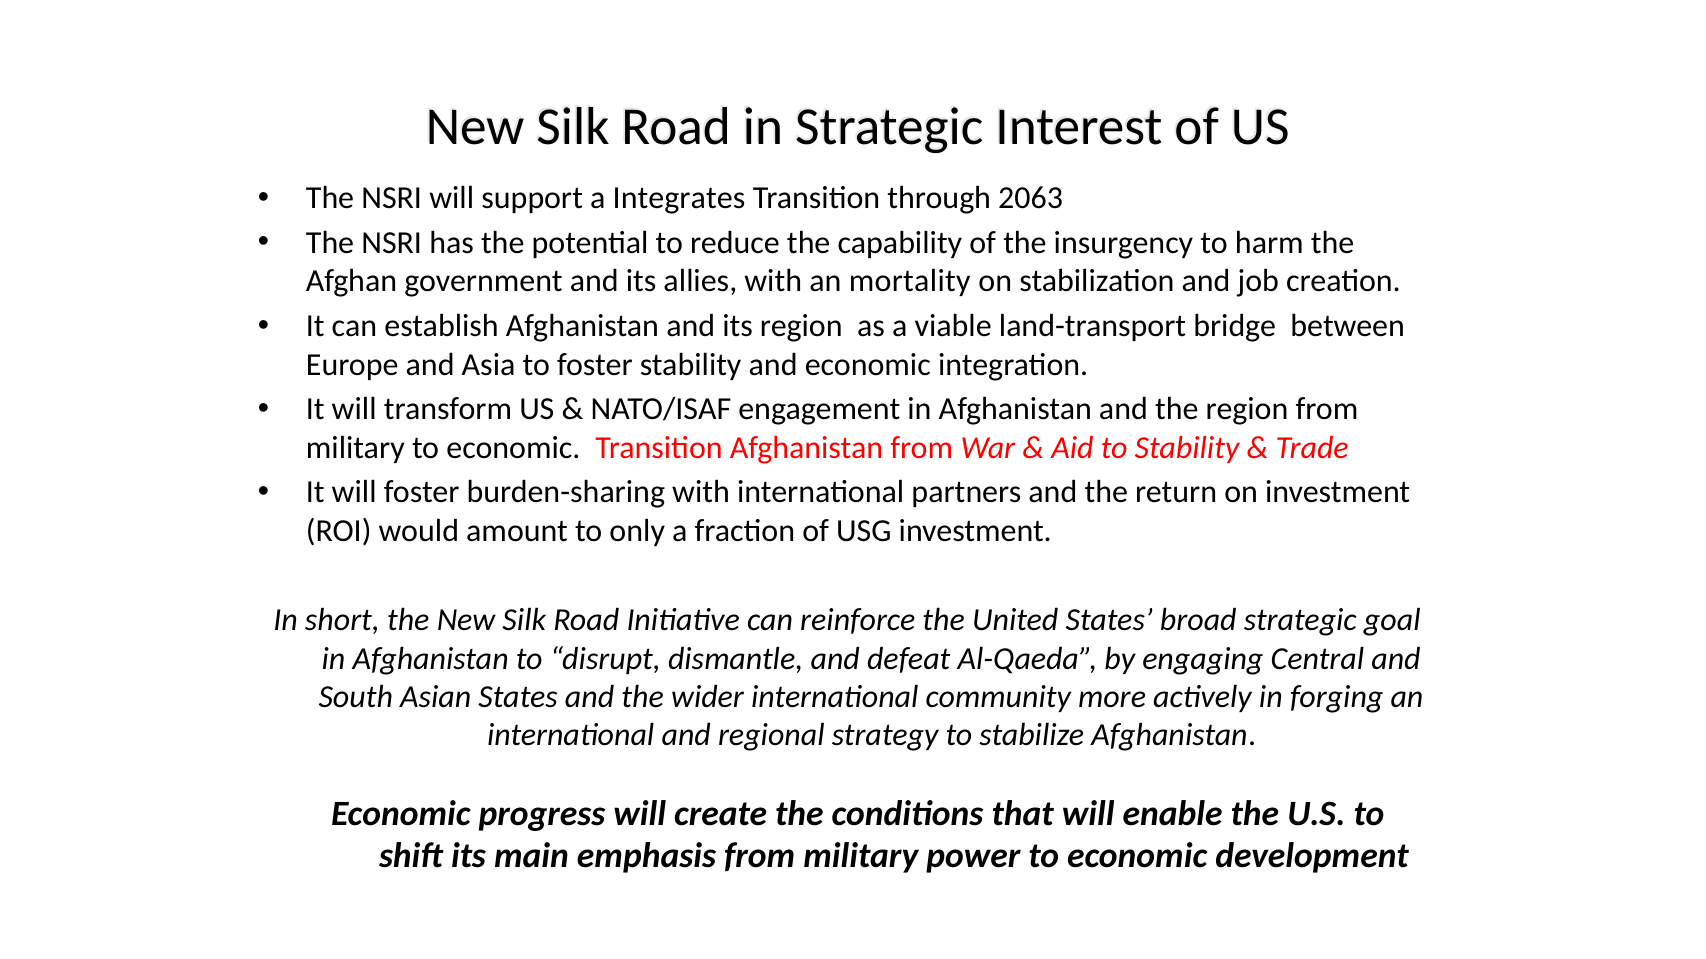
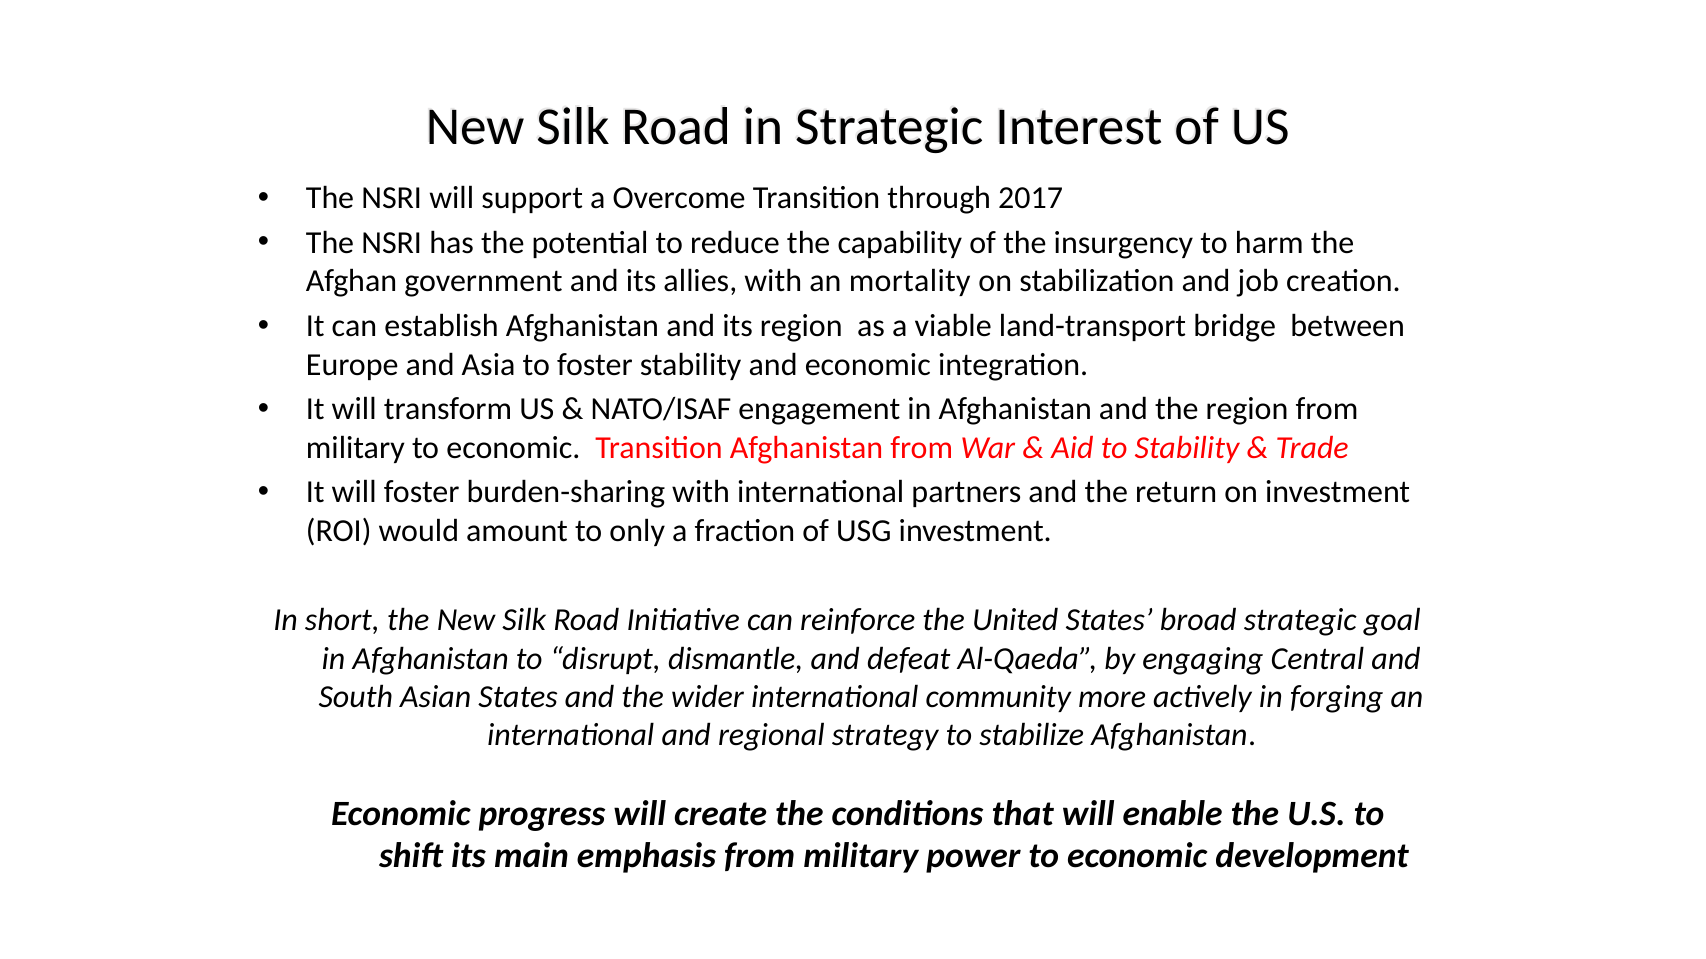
Integrates: Integrates -> Overcome (679, 198)
2063: 2063 -> 2017 (1031, 198)
